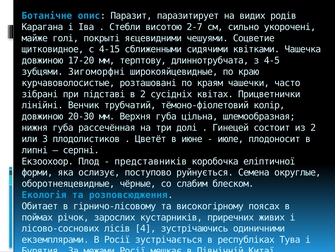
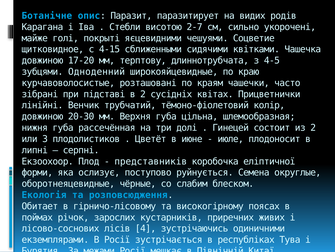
Зигоморфні: Зигоморфні -> Одноденний (97, 72)
